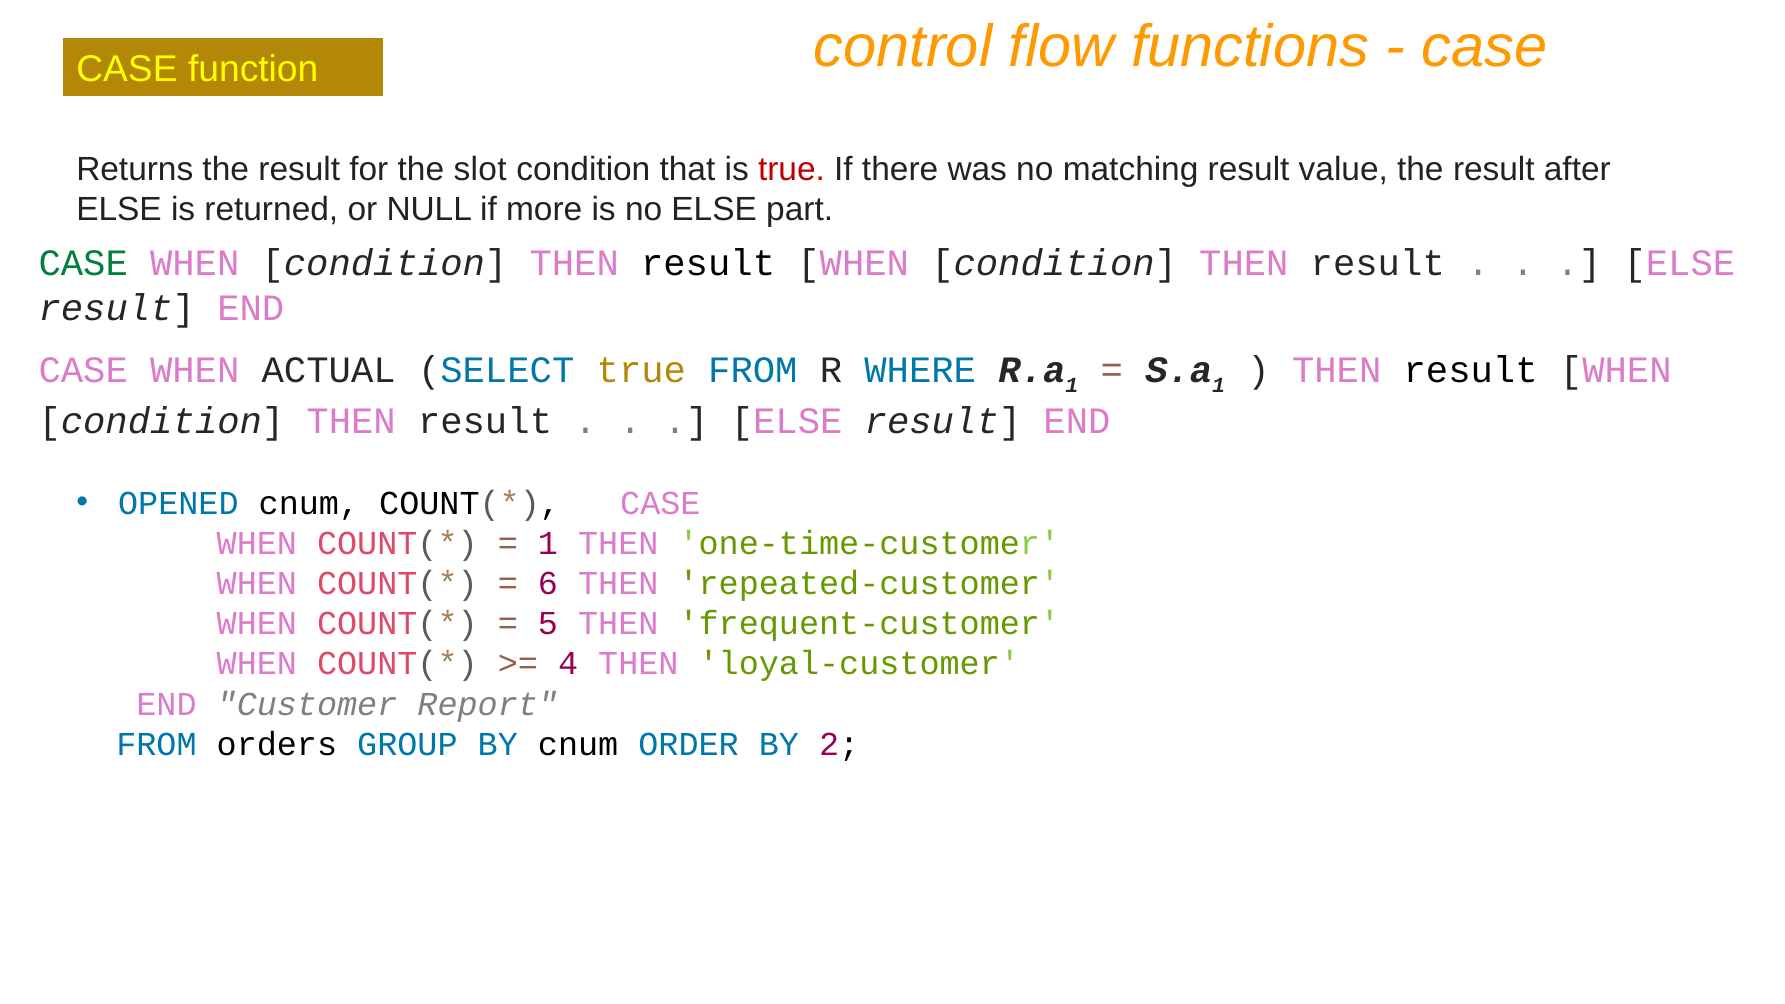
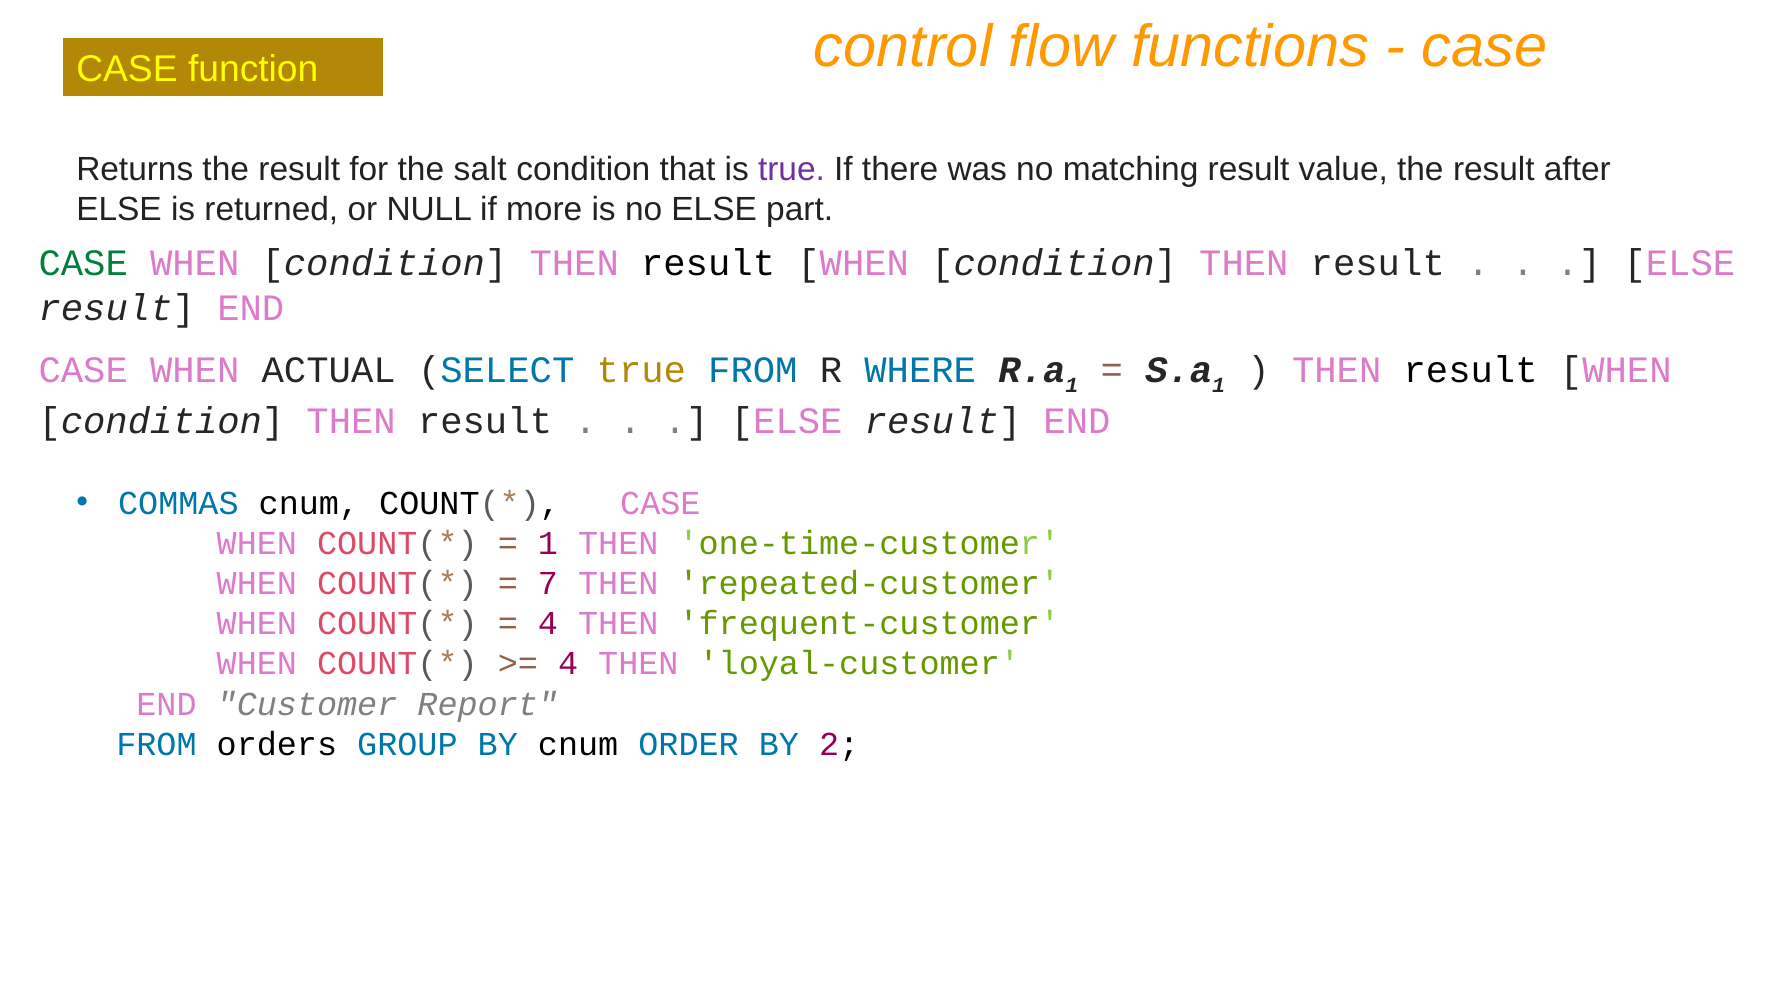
slot: slot -> salt (480, 170)
true colour: red -> purple (791, 170)
OPENED: OPENED -> COMMAS (178, 503)
6: 6 -> 7 (548, 584)
5: 5 -> 4 (548, 624)
